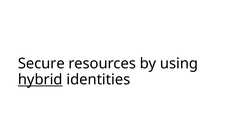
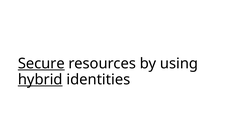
Secure underline: none -> present (41, 63)
